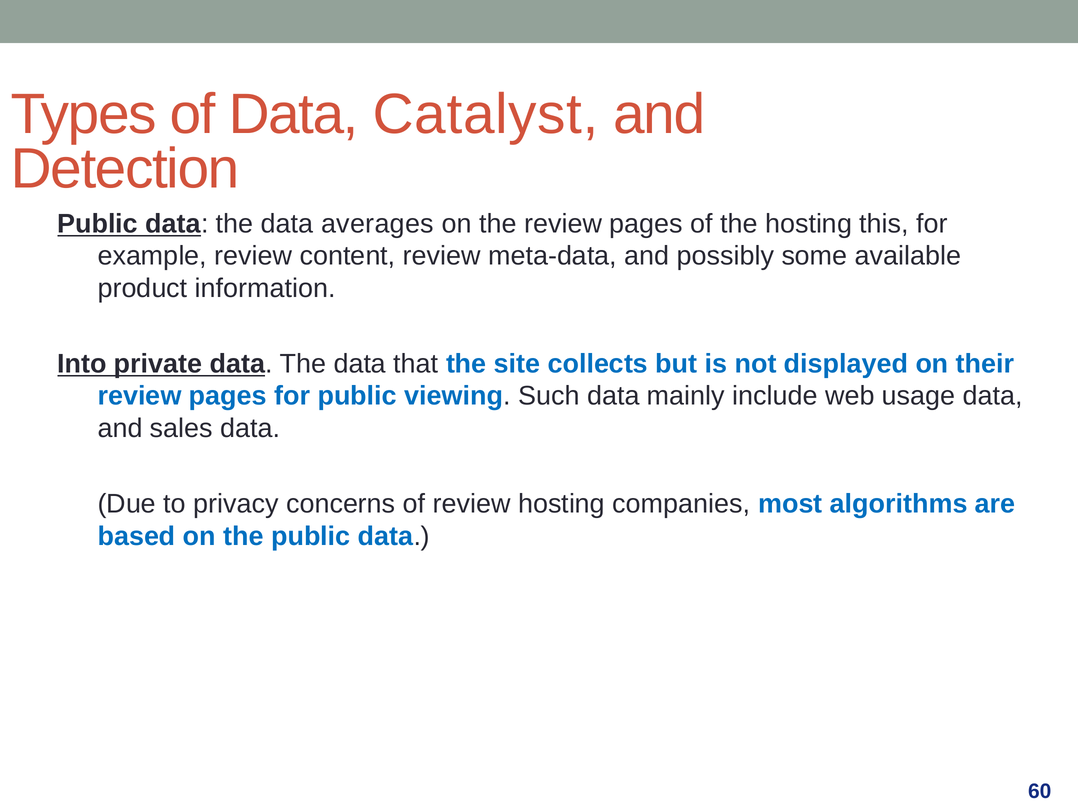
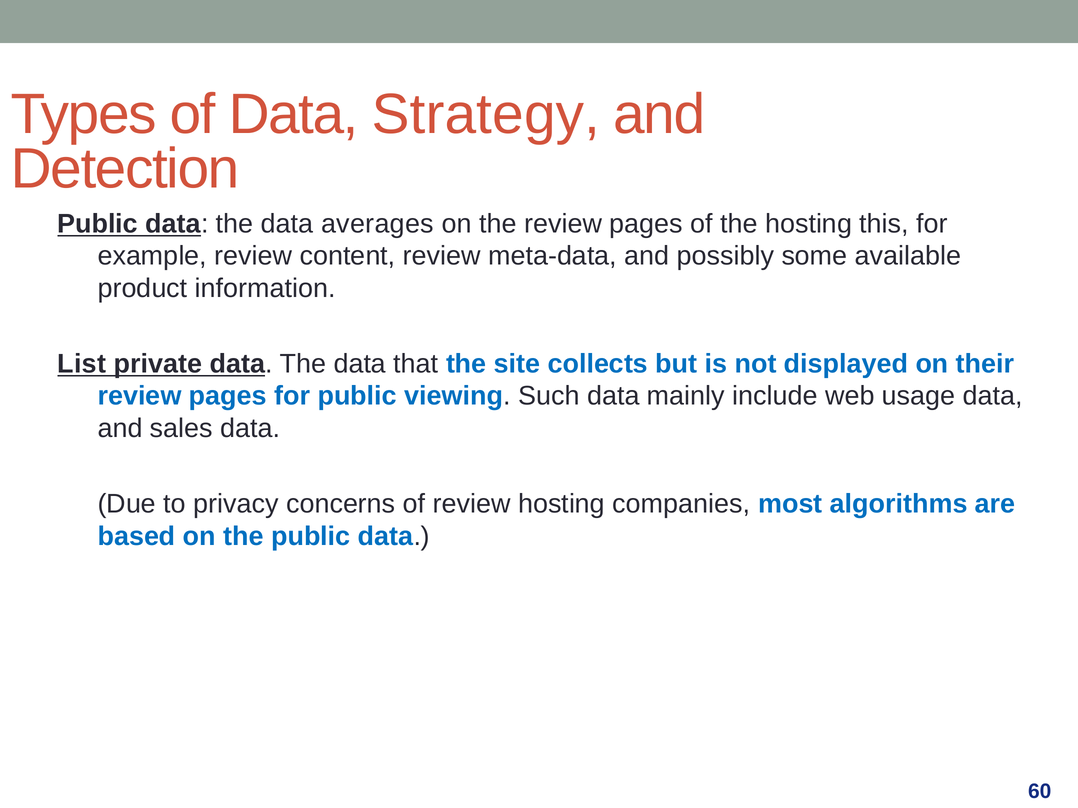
Catalyst: Catalyst -> Strategy (486, 114)
Into: Into -> List (82, 364)
